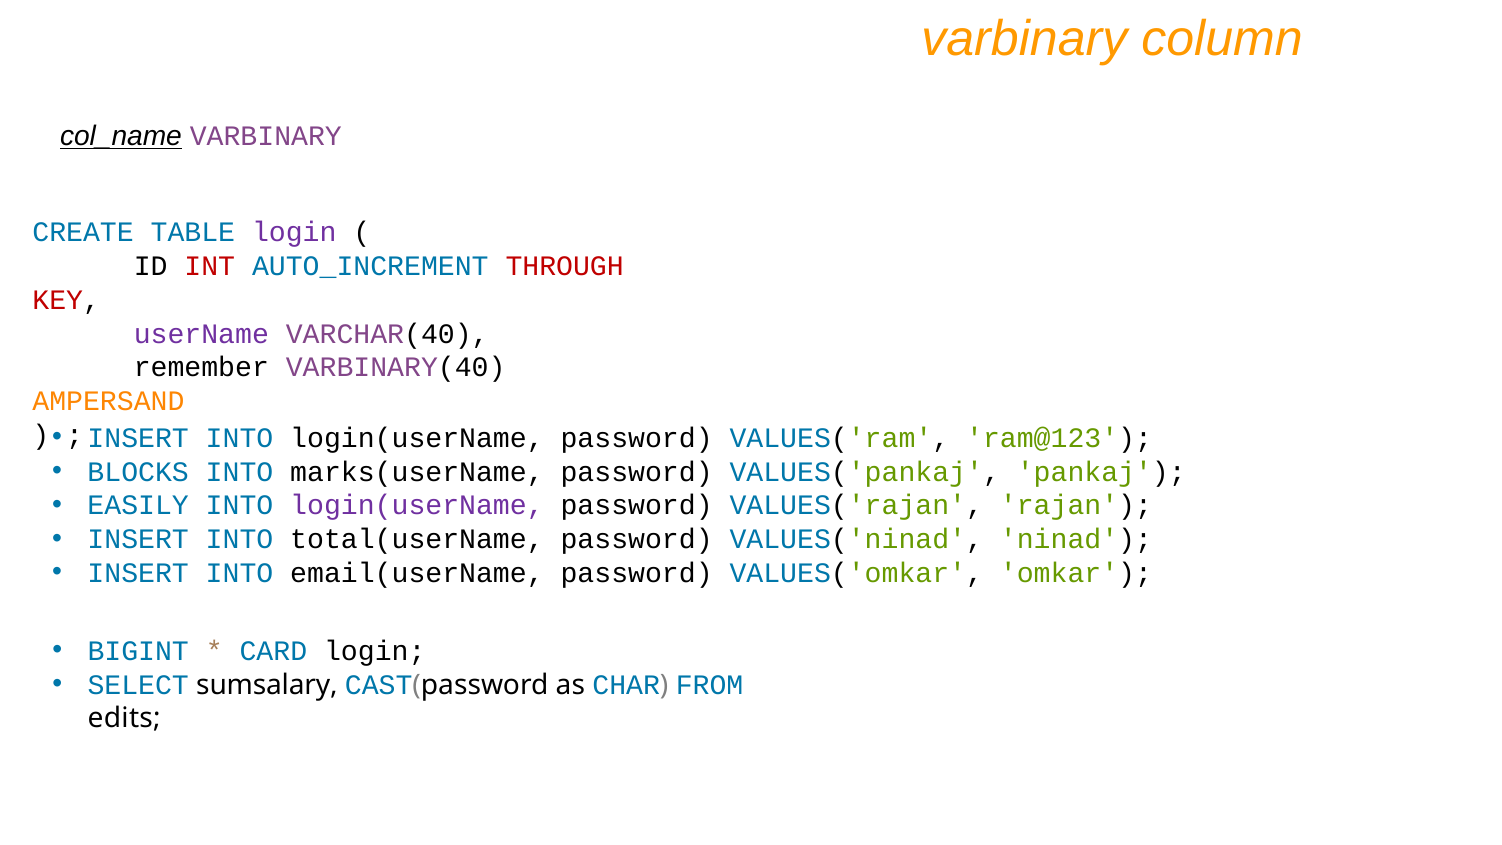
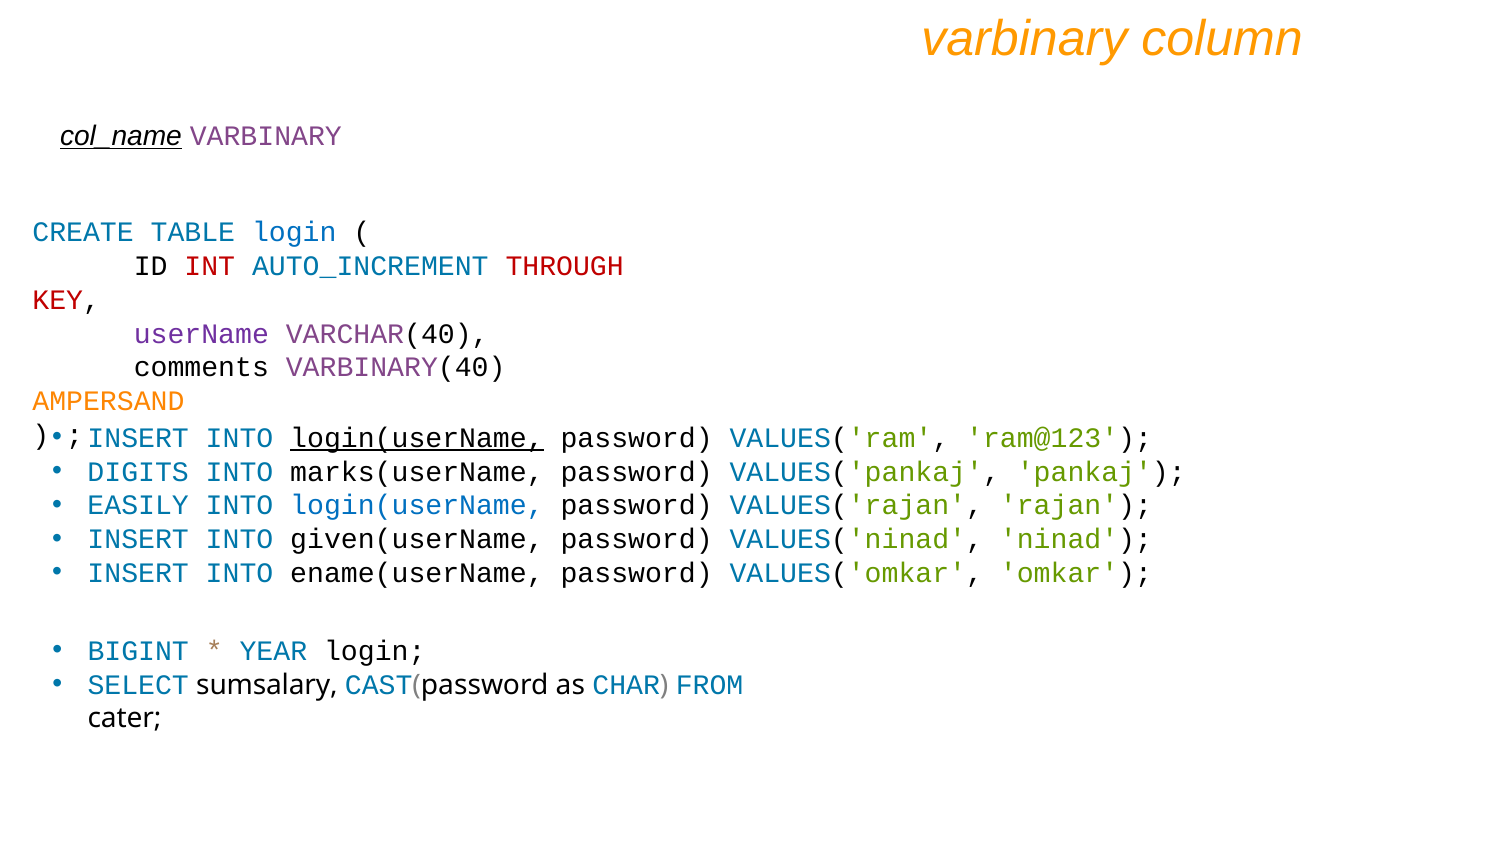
login colour: purple -> blue (294, 232)
remember: remember -> comments (201, 368)
login(userName underline: none -> present (417, 438)
BLOCKS: BLOCKS -> DIGITS (138, 472)
login(userName colour: purple -> blue (417, 506)
total(userName: total(userName -> given(userName (417, 539)
email(userName: email(userName -> ename(userName (417, 573)
CARD: CARD -> YEAR (273, 651)
edits: edits -> cater (124, 718)
